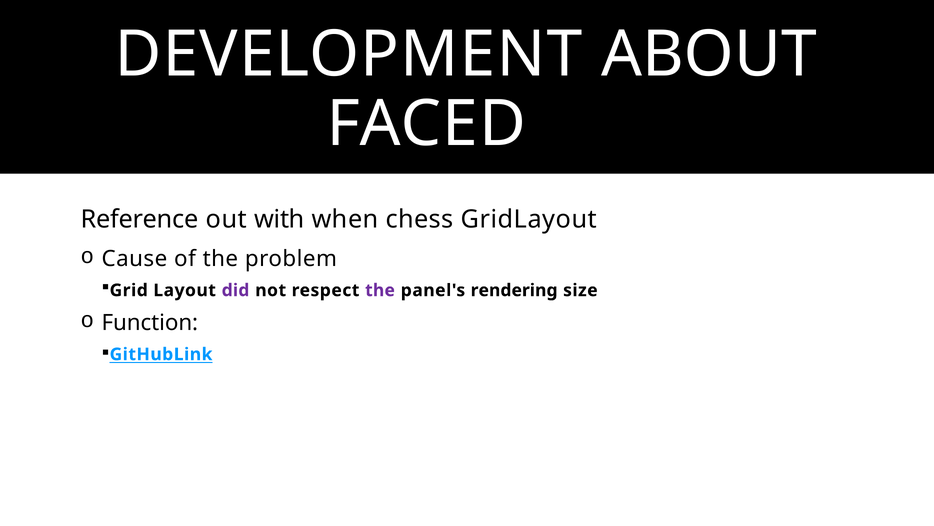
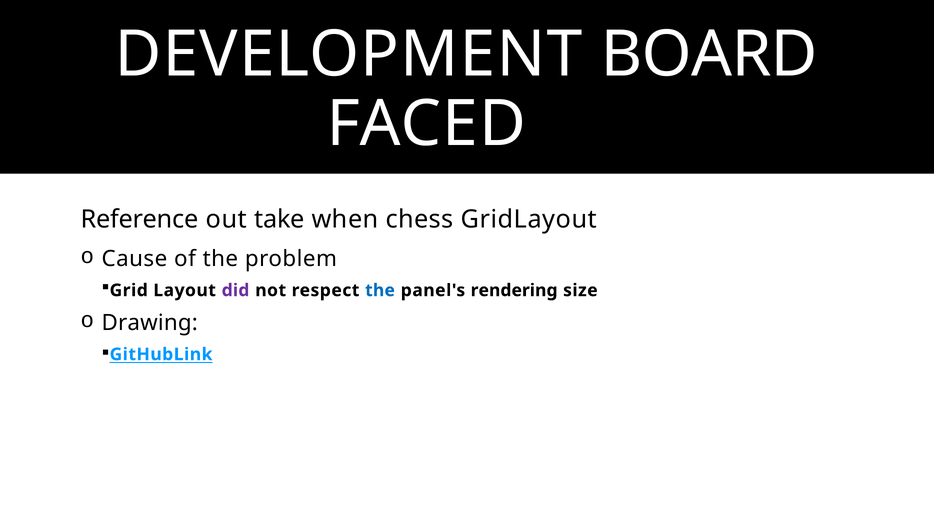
ABOUT: ABOUT -> BOARD (709, 54)
with: with -> take (279, 219)
the colour: purple -> blue (380, 290)
Function: Function -> Drawing (150, 322)
